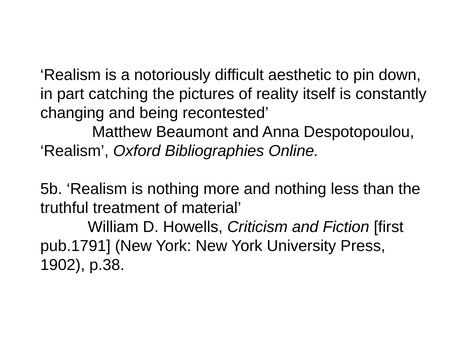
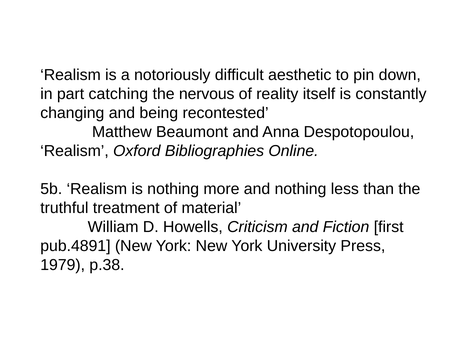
pictures: pictures -> nervous (207, 94)
pub.1791: pub.1791 -> pub.4891 (75, 246)
1902: 1902 -> 1979 (63, 265)
